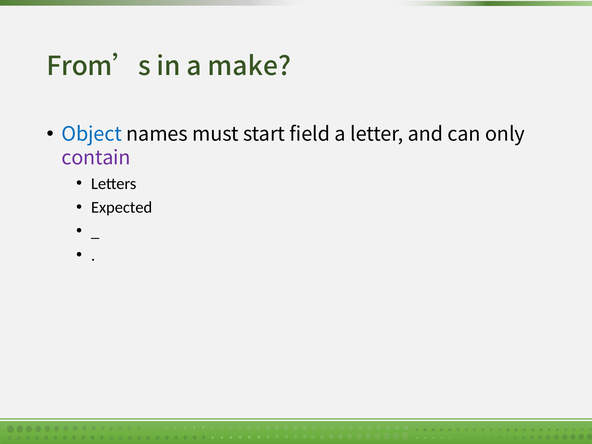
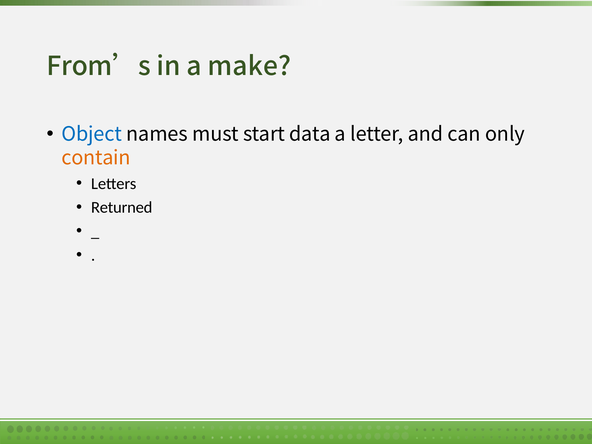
field: field -> data (310, 134)
contain colour: purple -> orange (96, 158)
Expected: Expected -> Returned (122, 208)
